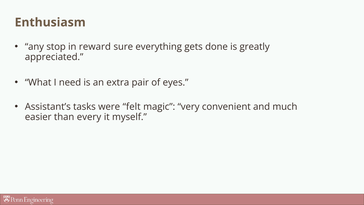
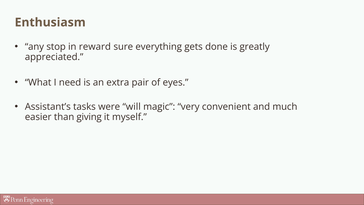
felt: felt -> will (132, 107)
every: every -> giving (89, 117)
